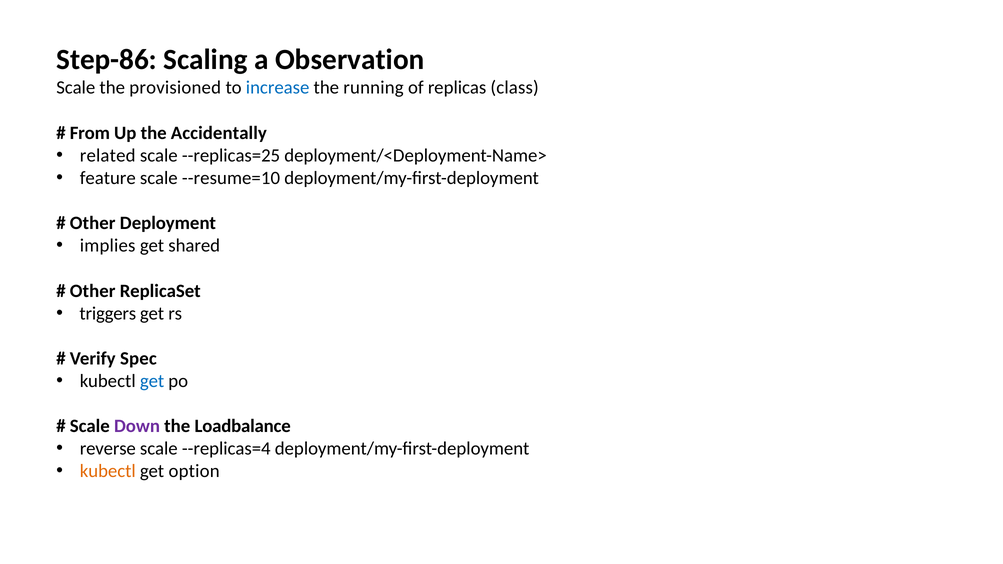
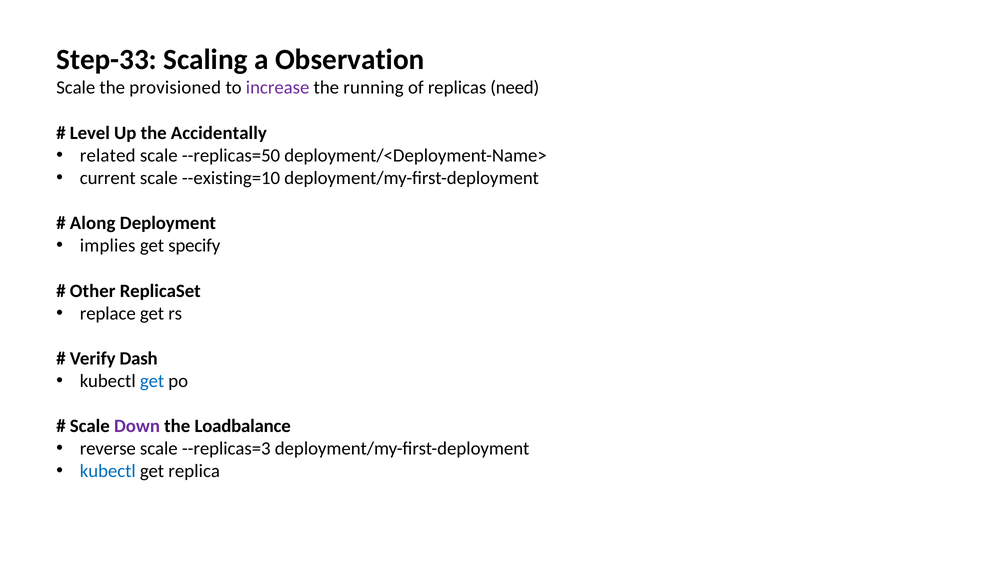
Step-86: Step-86 -> Step-33 (107, 60)
increase colour: blue -> purple (278, 88)
class: class -> need (515, 88)
From: From -> Level (90, 133)
--replicas=25: --replicas=25 -> --replicas=50 (231, 155)
feature: feature -> current (108, 178)
--resume=10: --resume=10 -> --existing=10 (231, 178)
Other: Other -> Along (93, 223)
shared: shared -> specify (194, 246)
triggers: triggers -> replace (108, 313)
Spec: Spec -> Dash (139, 359)
--replicas=4: --replicas=4 -> --replicas=3 (226, 449)
kubectl colour: orange -> blue (108, 471)
option: option -> replica (194, 471)
